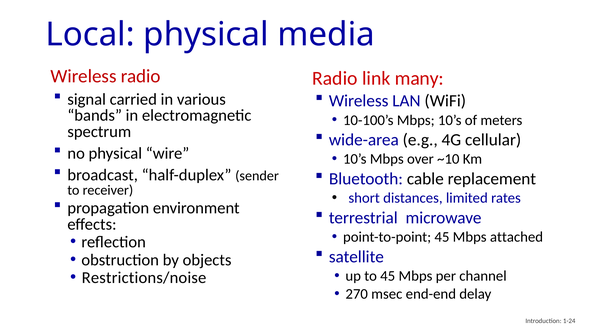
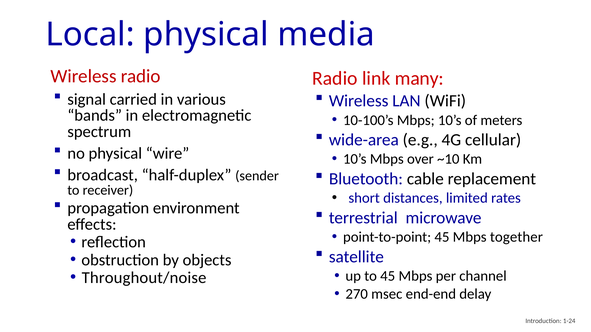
attached: attached -> together (516, 237)
Restrictions/noise: Restrictions/noise -> Throughout/noise (144, 278)
